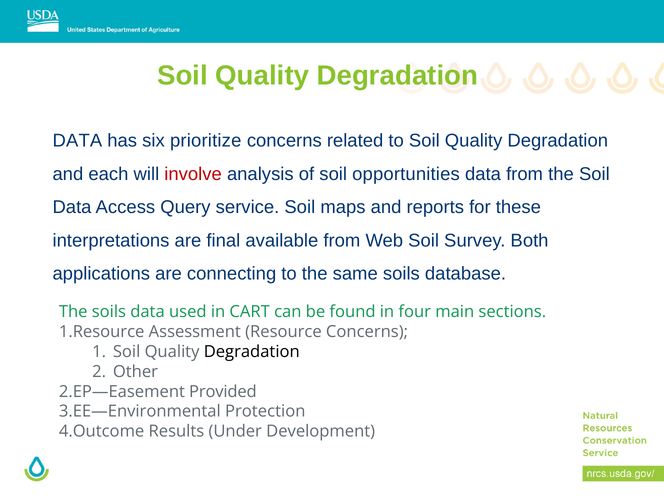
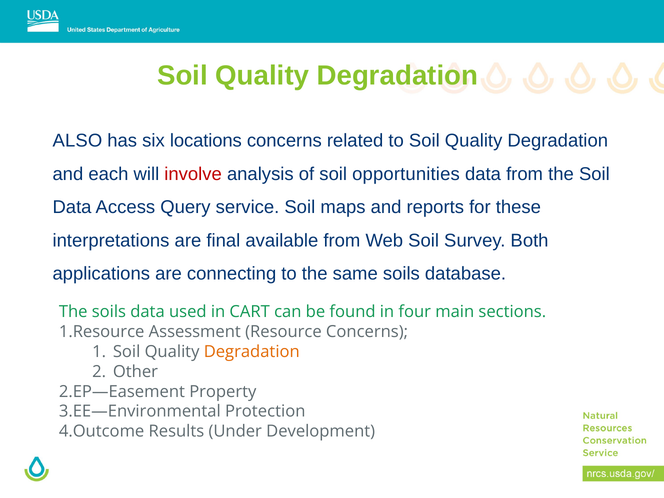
DATA: DATA -> ALSO (77, 141)
prioritize: prioritize -> locations (206, 141)
Degradation colour: black -> orange (252, 352)
Provided: Provided -> Property (223, 392)
